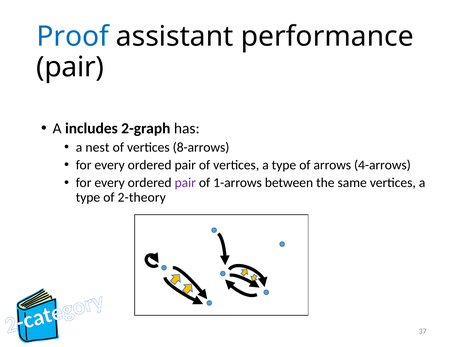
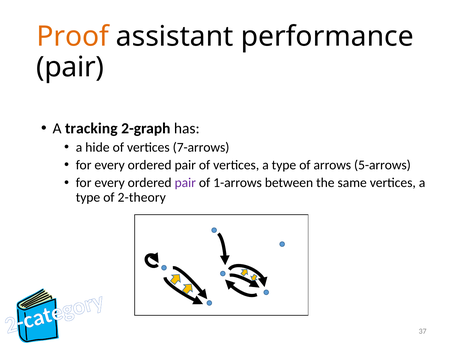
Proof colour: blue -> orange (73, 37)
includes: includes -> tracking (91, 129)
nest: nest -> hide (97, 147)
8-arrows: 8-arrows -> 7-arrows (201, 147)
4-arrows: 4-arrows -> 5-arrows (382, 165)
